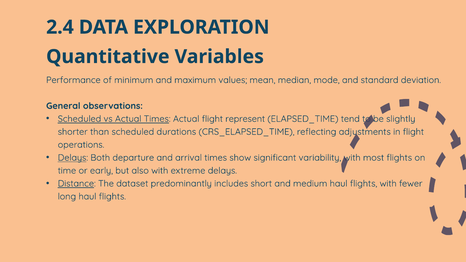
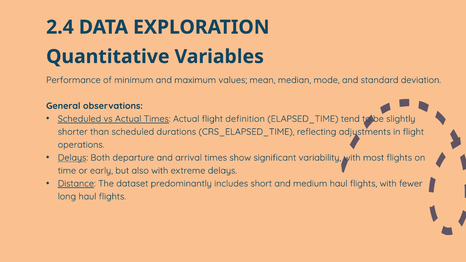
represent: represent -> definition (245, 119)
